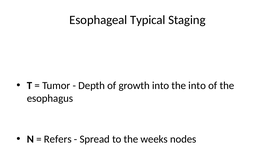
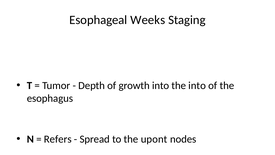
Typical: Typical -> Weeks (148, 20)
weeks: weeks -> upont (154, 139)
